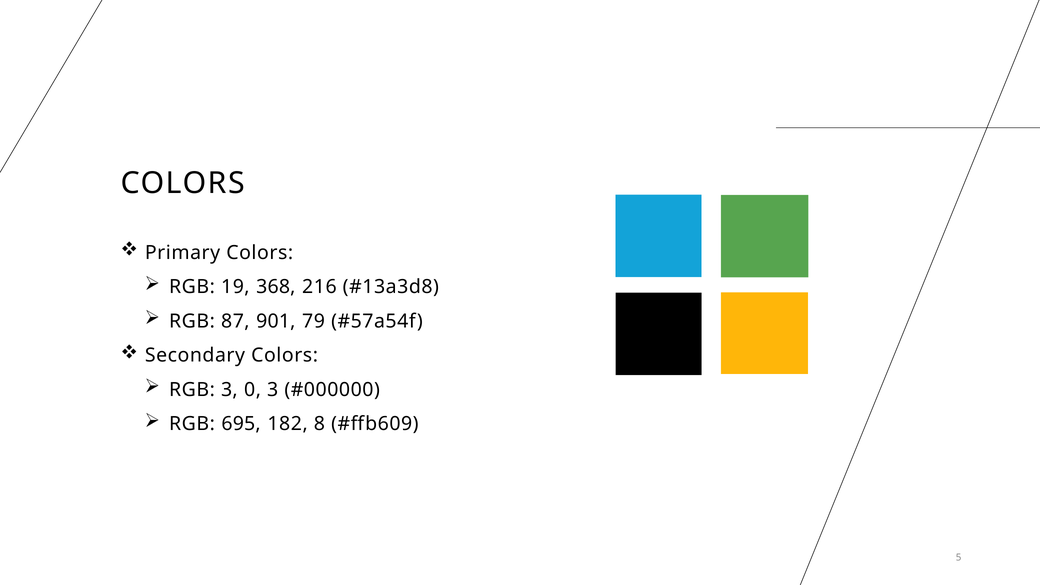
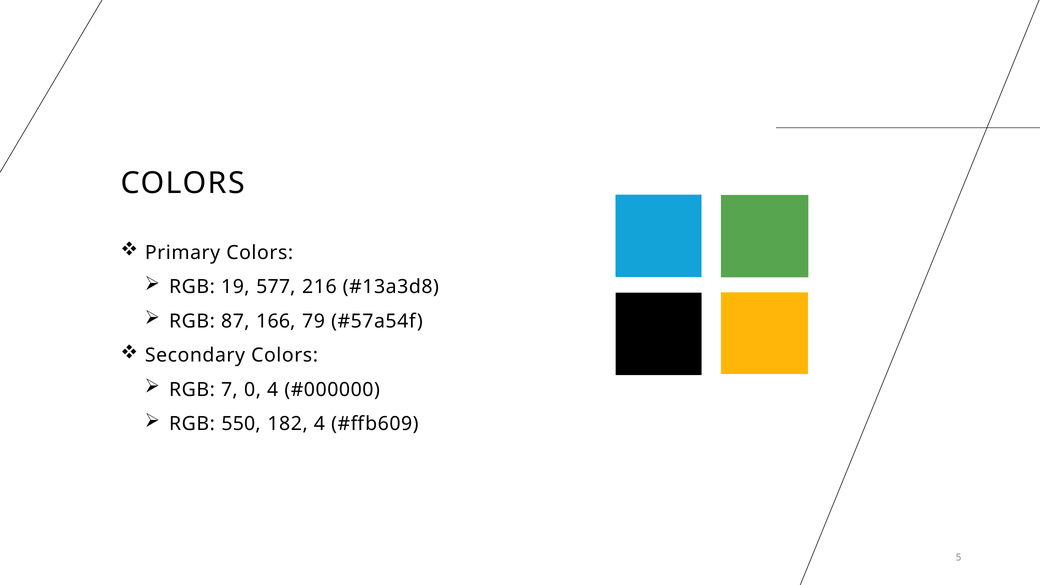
368: 368 -> 577 (276, 287)
901: 901 -> 166 (276, 321)
RGB 3: 3 -> 7 (229, 390)
0 3: 3 -> 4 (273, 390)
695: 695 -> 550 (241, 424)
182 8: 8 -> 4 (319, 424)
